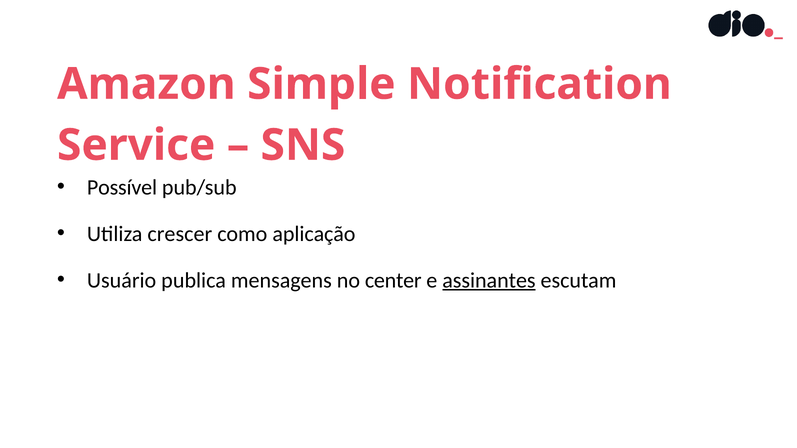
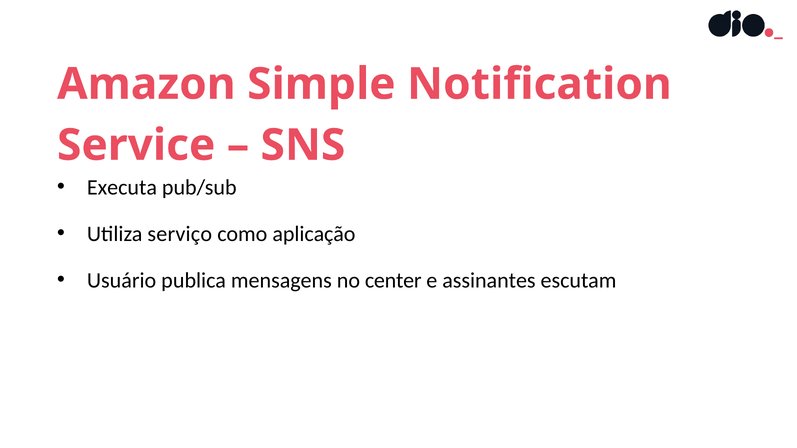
Possível: Possível -> Executa (122, 187)
crescer: crescer -> serviço (180, 234)
assinantes underline: present -> none (489, 280)
